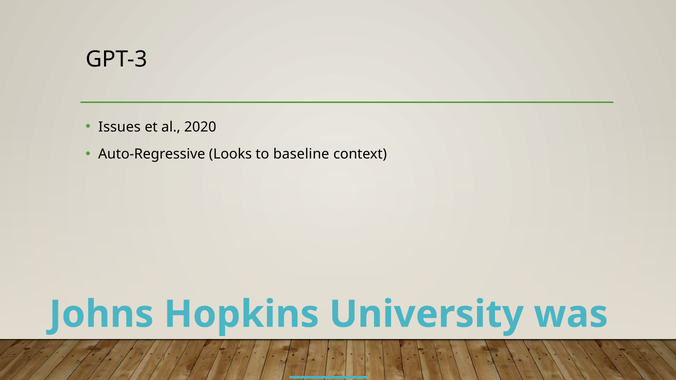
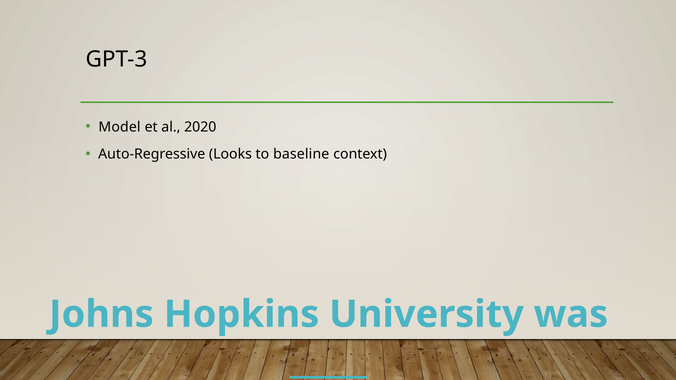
Issues: Issues -> Model (120, 127)
